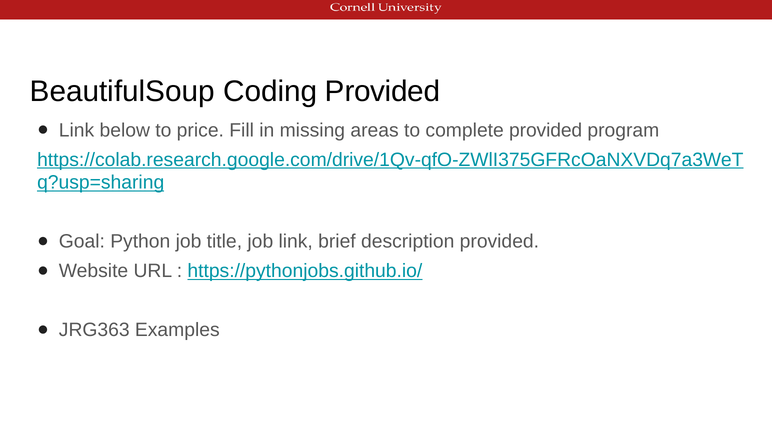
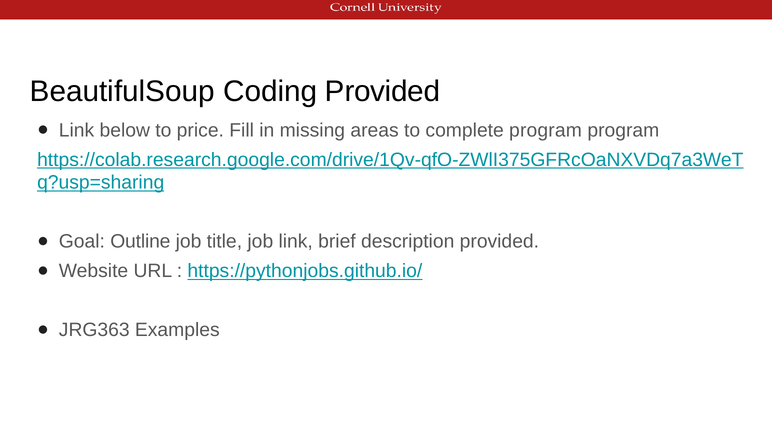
complete provided: provided -> program (546, 130)
Python: Python -> Outline (140, 242)
